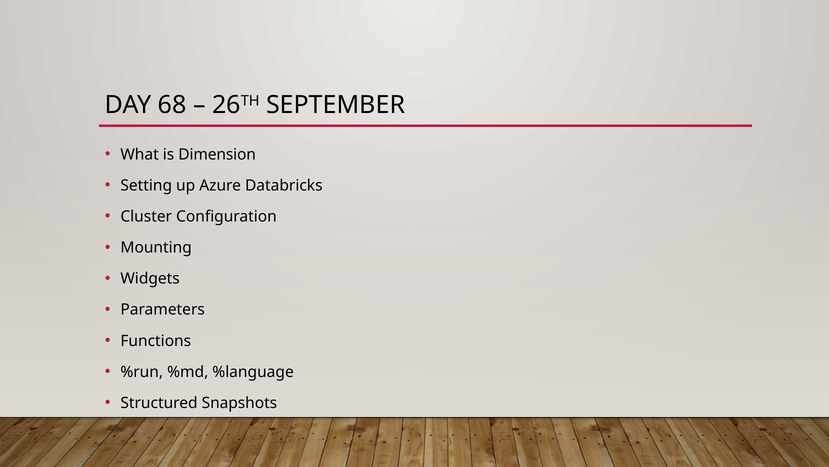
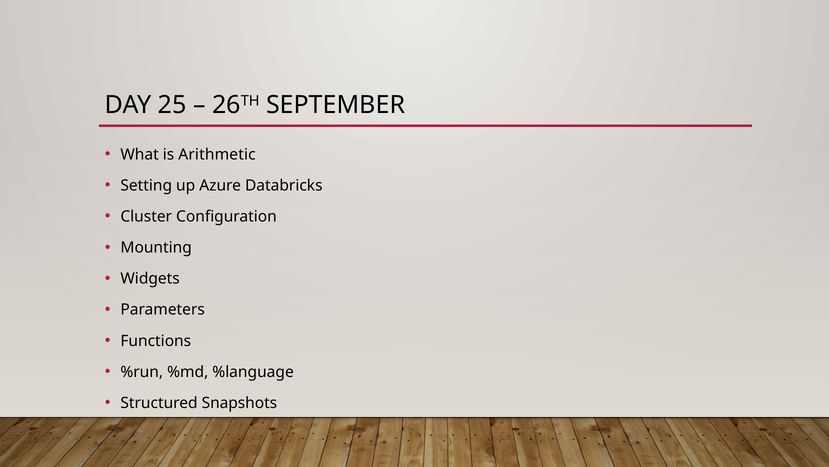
68: 68 -> 25 (172, 105)
Dimension: Dimension -> Arithmetic (217, 154)
